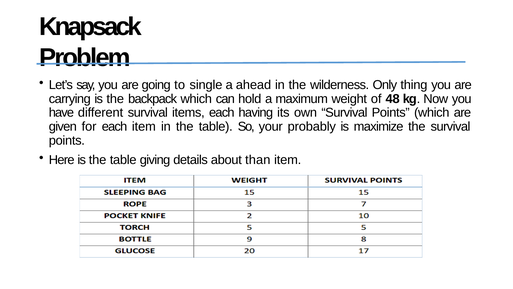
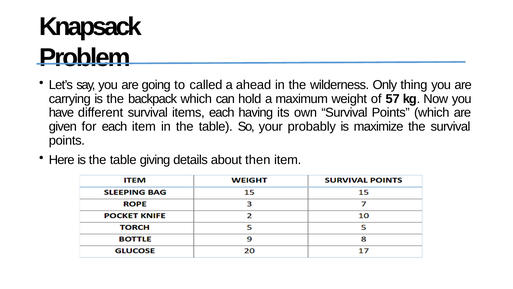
single: single -> called (206, 85)
48: 48 -> 57 (393, 99)
than: than -> then (258, 160)
